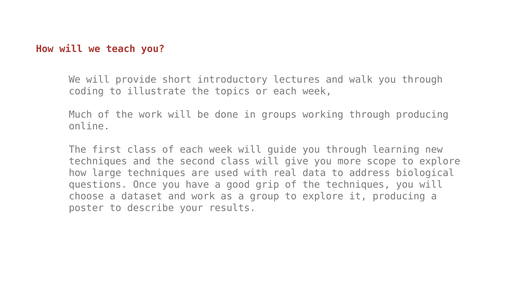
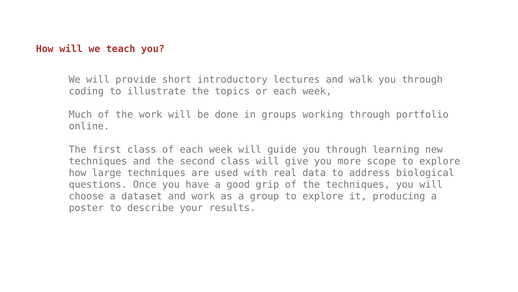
through producing: producing -> portfolio (422, 114)
